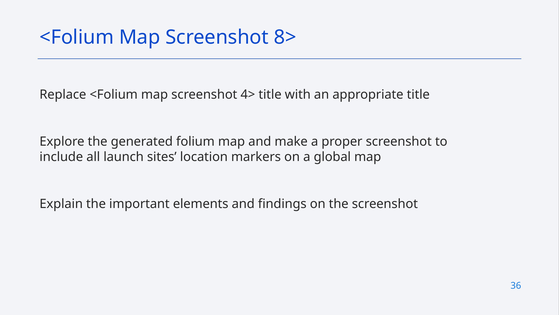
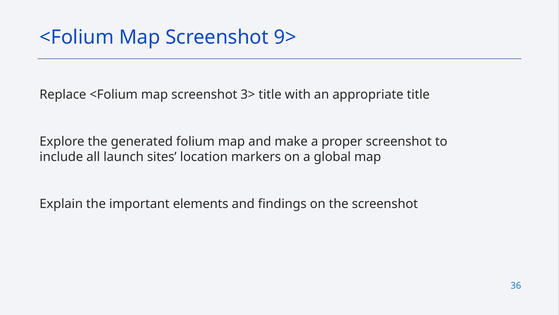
8>: 8> -> 9> (285, 37)
4>: 4> -> 3> (248, 94)
